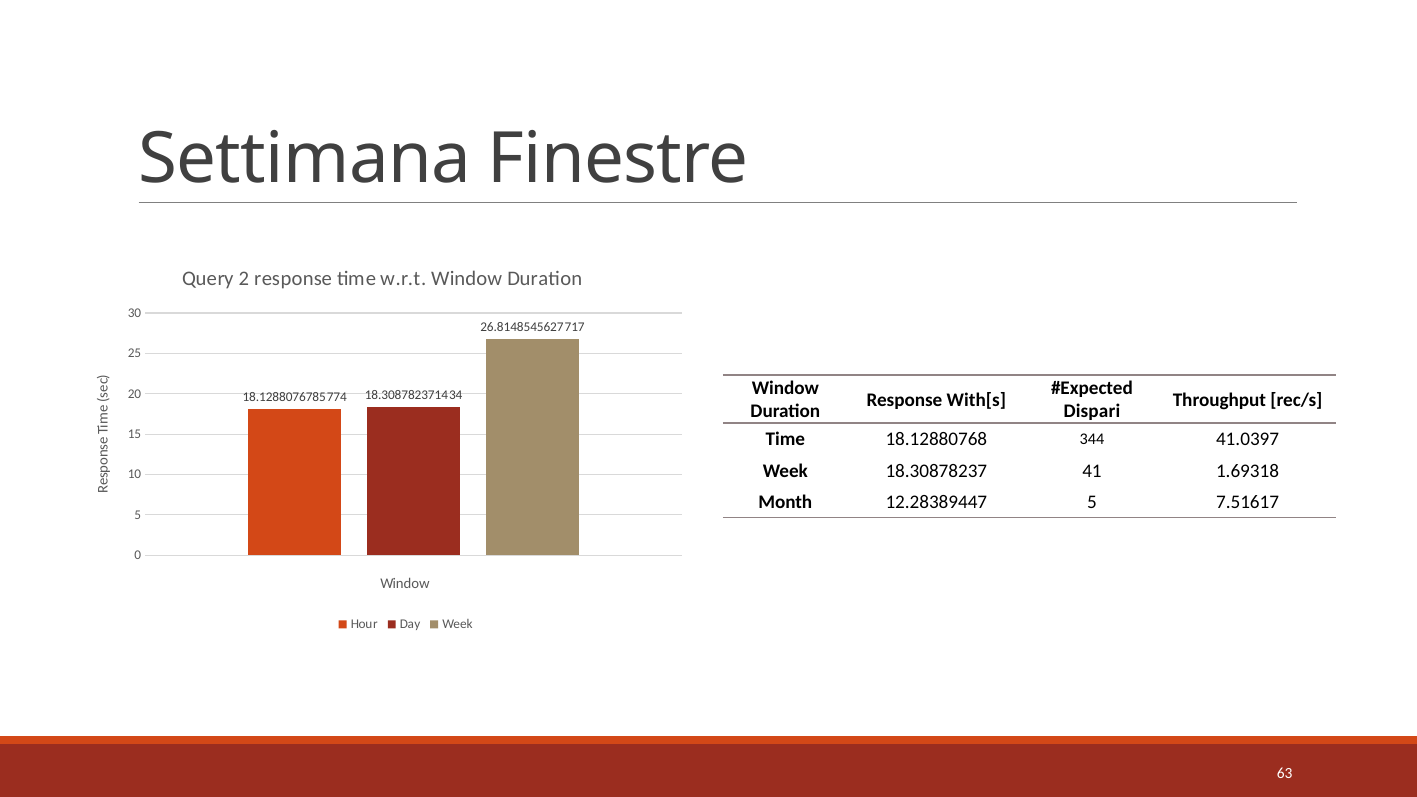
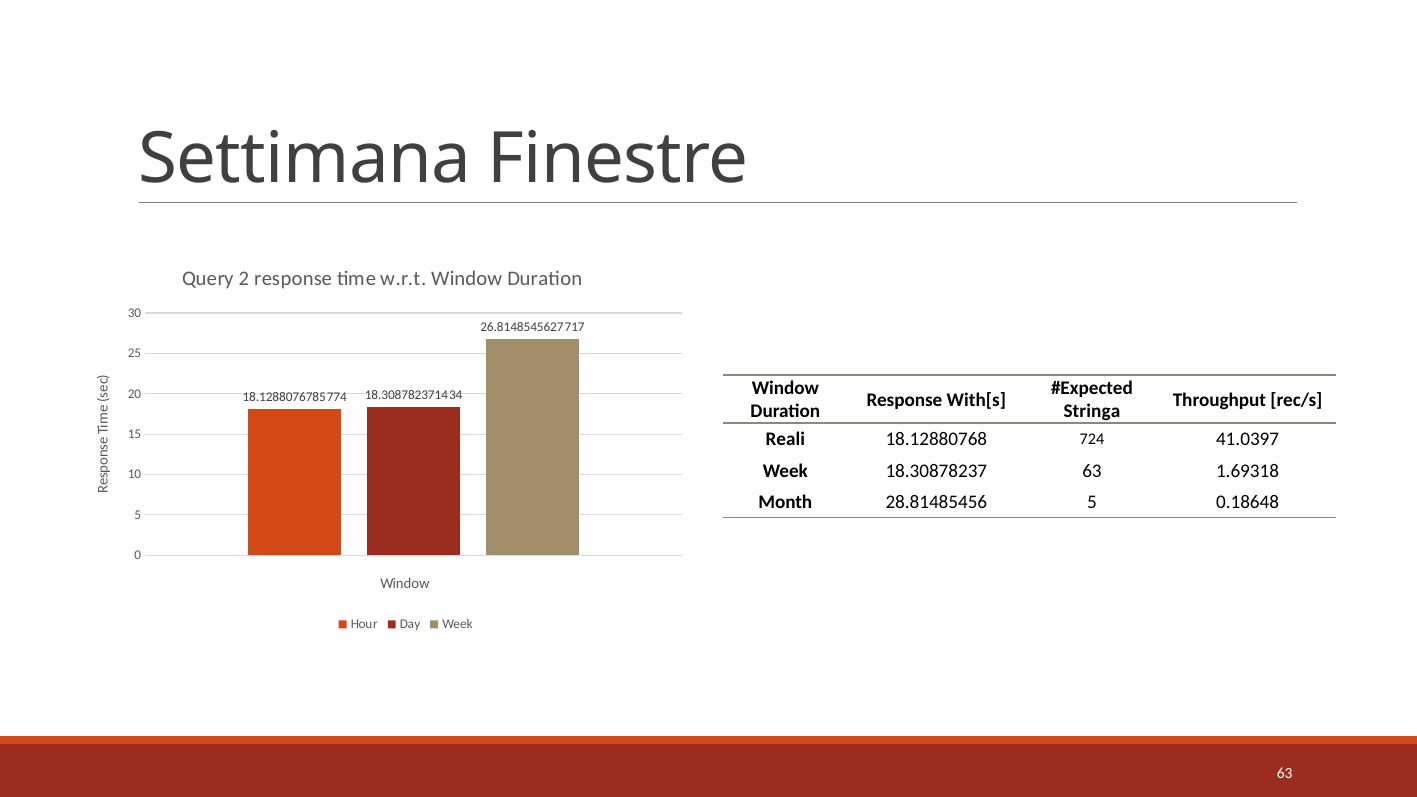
Dispari: Dispari -> Stringa (1092, 412)
Time: Time -> Reali (785, 440)
344: 344 -> 724 (1092, 440)
18.30878237 41: 41 -> 63 (1092, 471)
12.28389447: 12.28389447 -> 28.81485456 (936, 502)
7.51617: 7.51617 -> 0.18648 (1248, 502)
